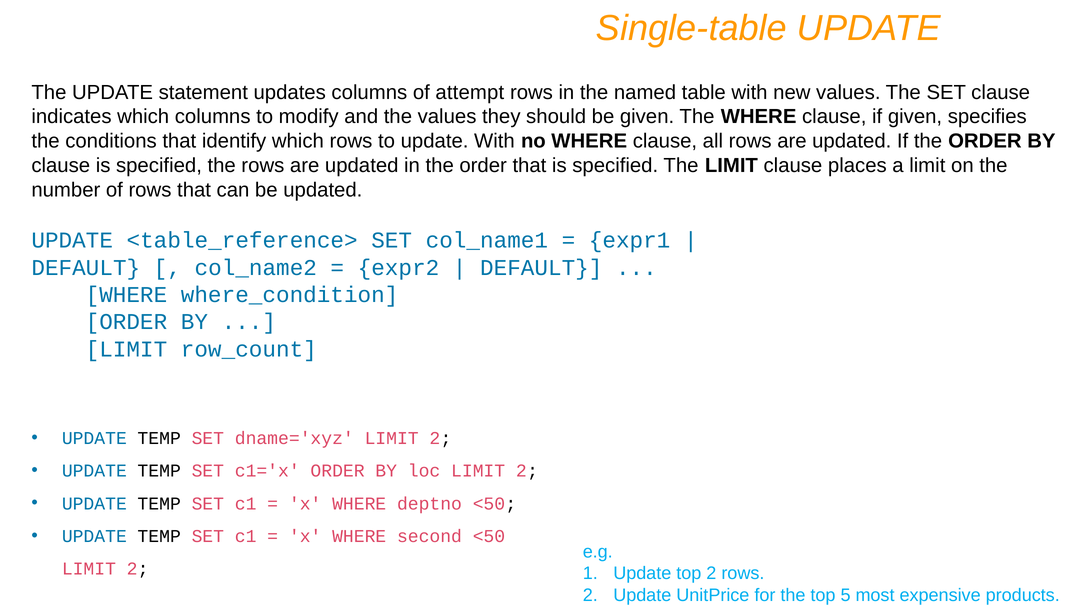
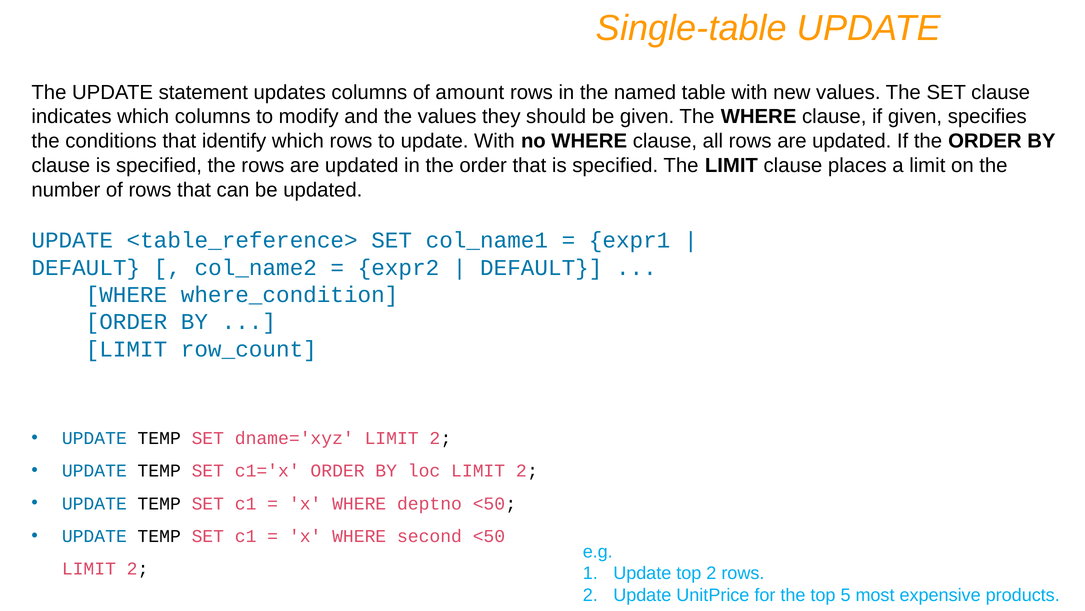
attempt: attempt -> amount (470, 92)
